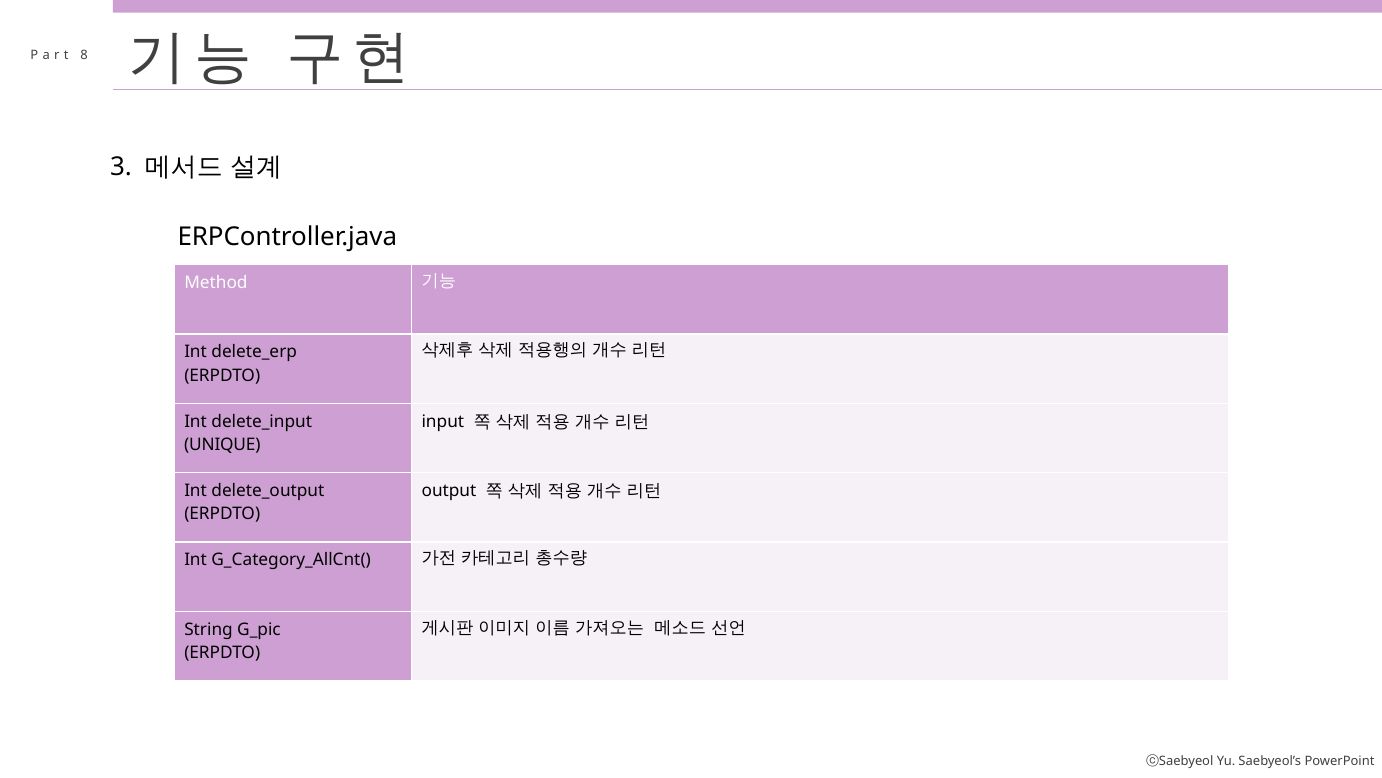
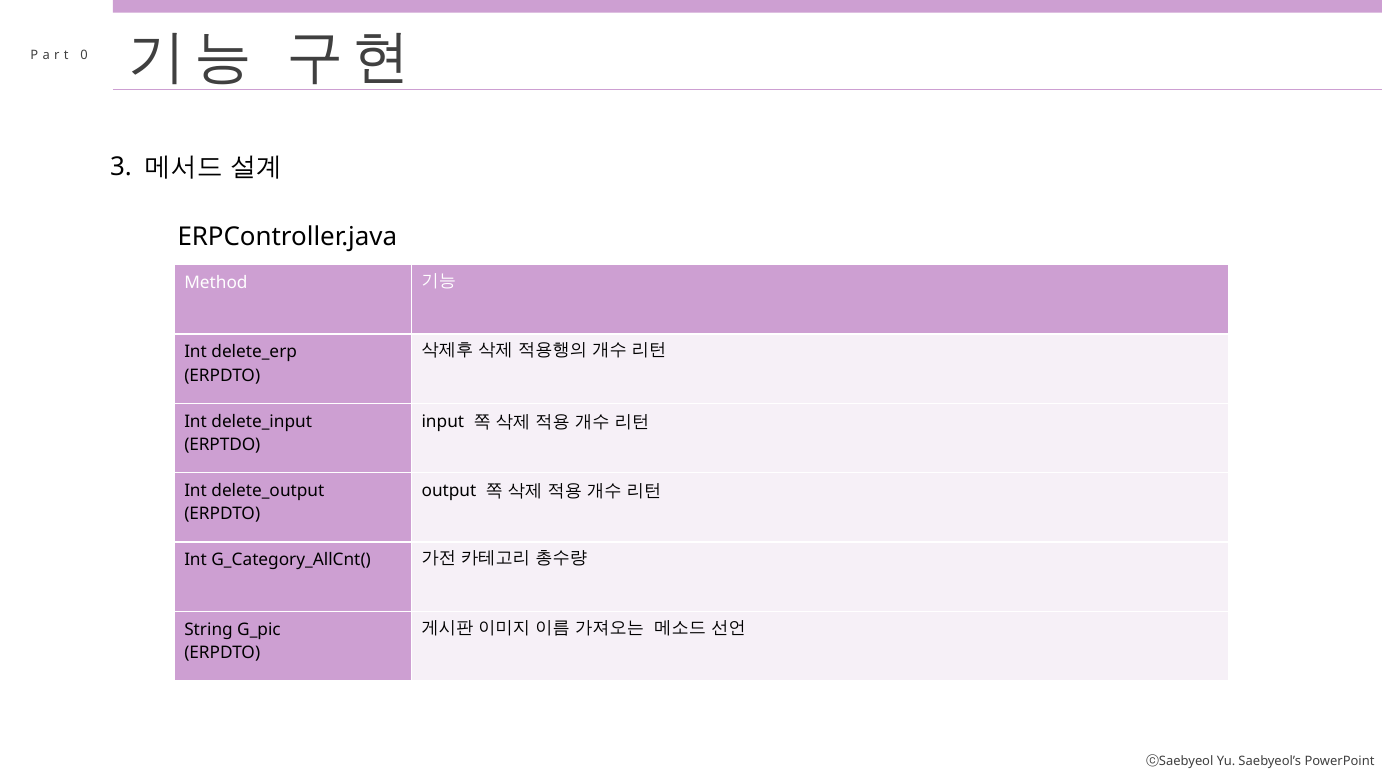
8: 8 -> 0 (84, 55)
UNIQUE: UNIQUE -> ERPTDO (222, 445)
